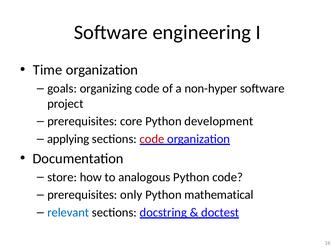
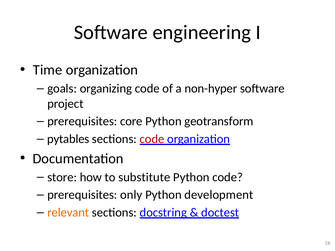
development: development -> geotransform (219, 121)
applying: applying -> pytables (68, 139)
analogous: analogous -> substitute (144, 177)
mathematical: mathematical -> development (219, 195)
relevant colour: blue -> orange (68, 213)
